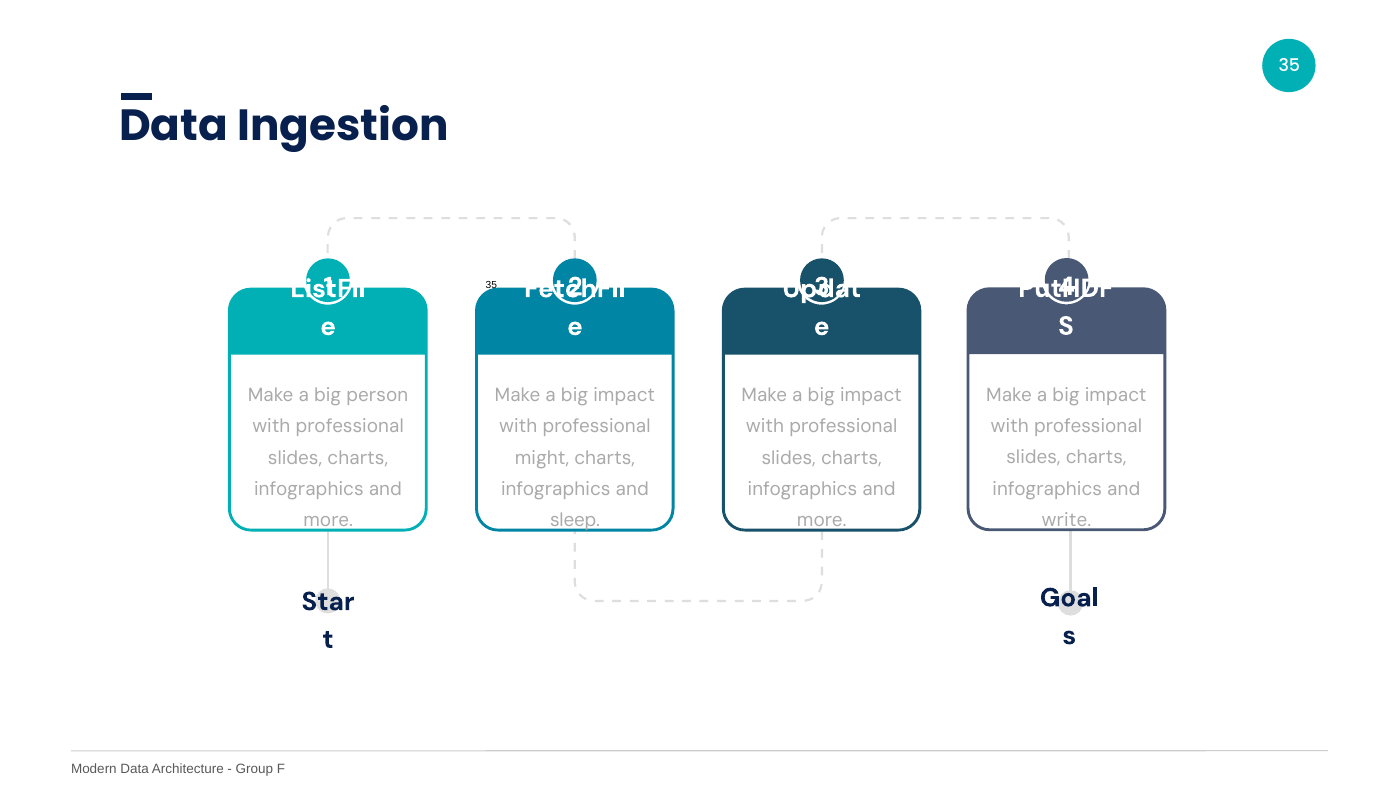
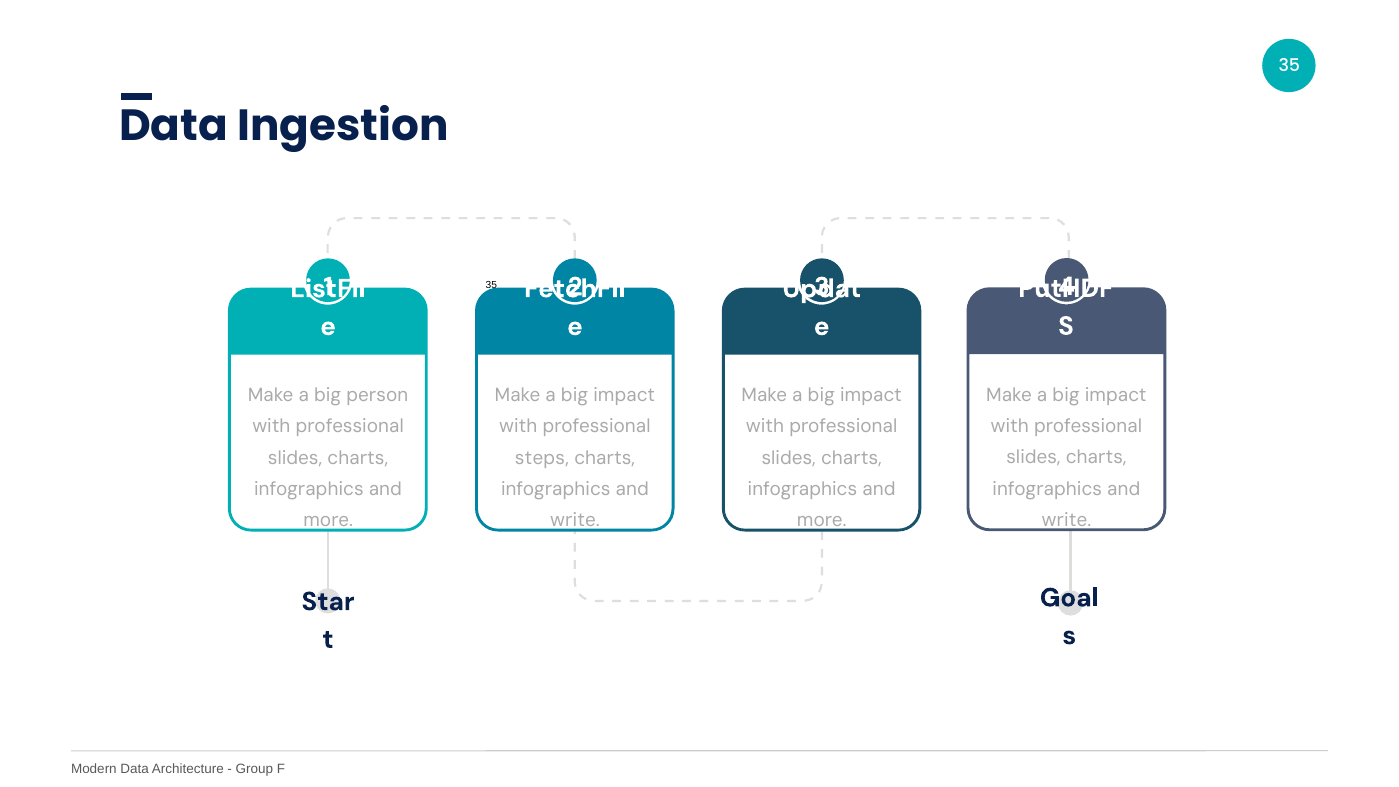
might: might -> steps (542, 458)
sleep: sleep -> write (575, 521)
